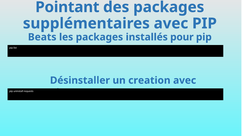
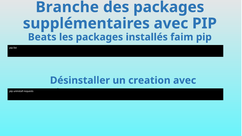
Pointant: Pointant -> Branche (67, 7)
pour: pour -> faim (182, 37)
